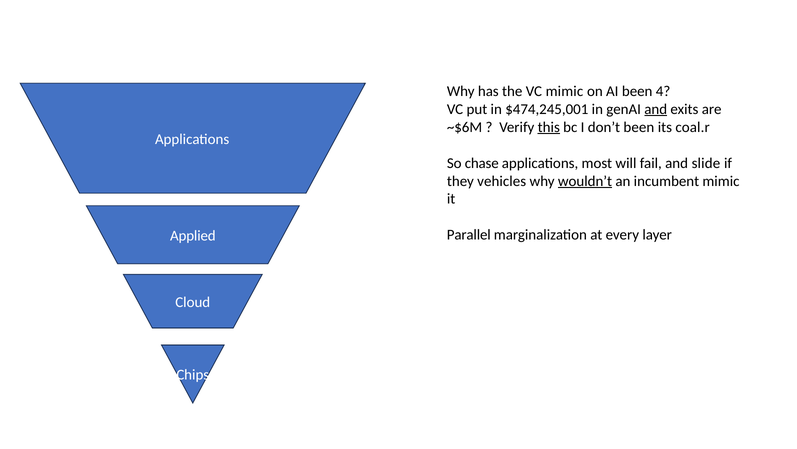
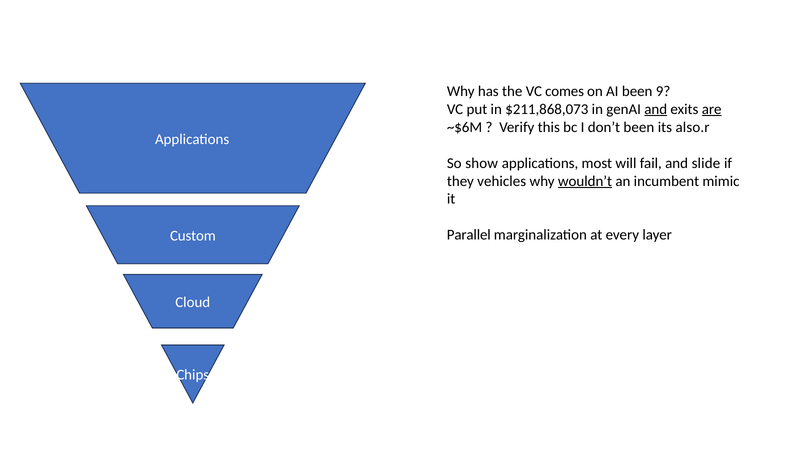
VC mimic: mimic -> comes (565, 91)
4: 4 -> 9 (663, 91)
$474,245,001: $474,245,001 -> $211,868,073 (547, 109)
are underline: none -> present (712, 109)
this underline: present -> none (549, 127)
coal.r: coal.r -> also.r (693, 127)
chase: chase -> show (482, 163)
Applied: Applied -> Custom (193, 235)
